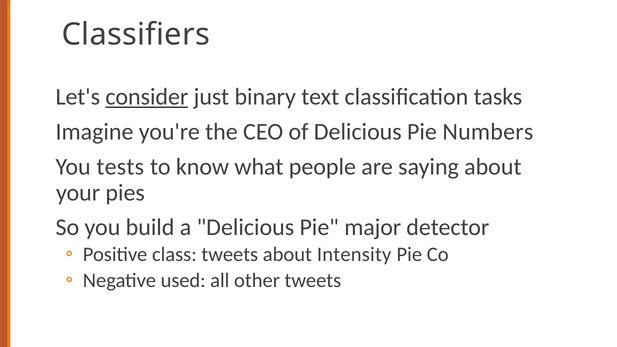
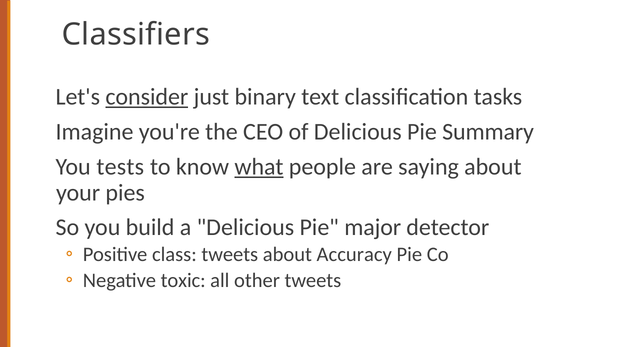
Numbers: Numbers -> Summary (488, 132)
what underline: none -> present (259, 167)
Intensity: Intensity -> Accuracy (354, 254)
used: used -> toxic (183, 280)
